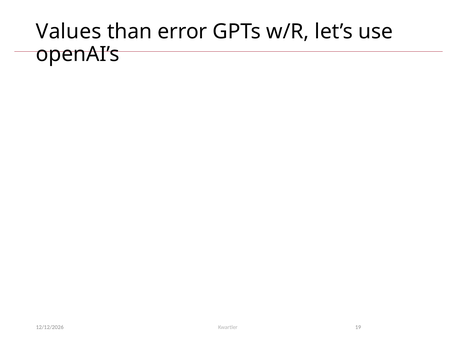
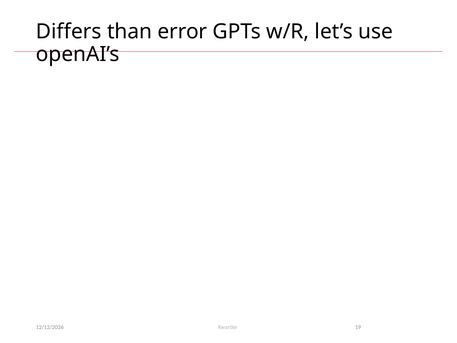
Values: Values -> Differs (69, 32)
